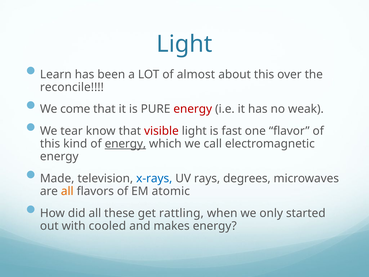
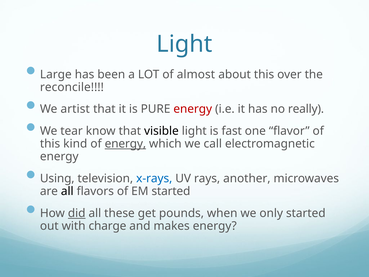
Learn: Learn -> Large (56, 74)
come: come -> artist (75, 109)
weak: weak -> really (306, 109)
visible colour: red -> black (161, 131)
Made: Made -> Using (57, 178)
degrees: degrees -> another (247, 178)
all colour: orange -> black (67, 191)
EM atomic: atomic -> started (171, 191)
did underline: none -> present (77, 213)
rattling: rattling -> pounds (181, 213)
cooled: cooled -> charge (107, 226)
